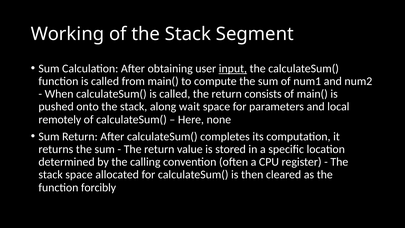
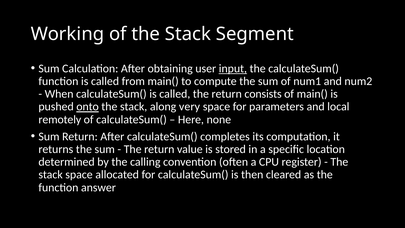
onto underline: none -> present (88, 107)
wait: wait -> very (189, 107)
forcibly: forcibly -> answer (98, 187)
